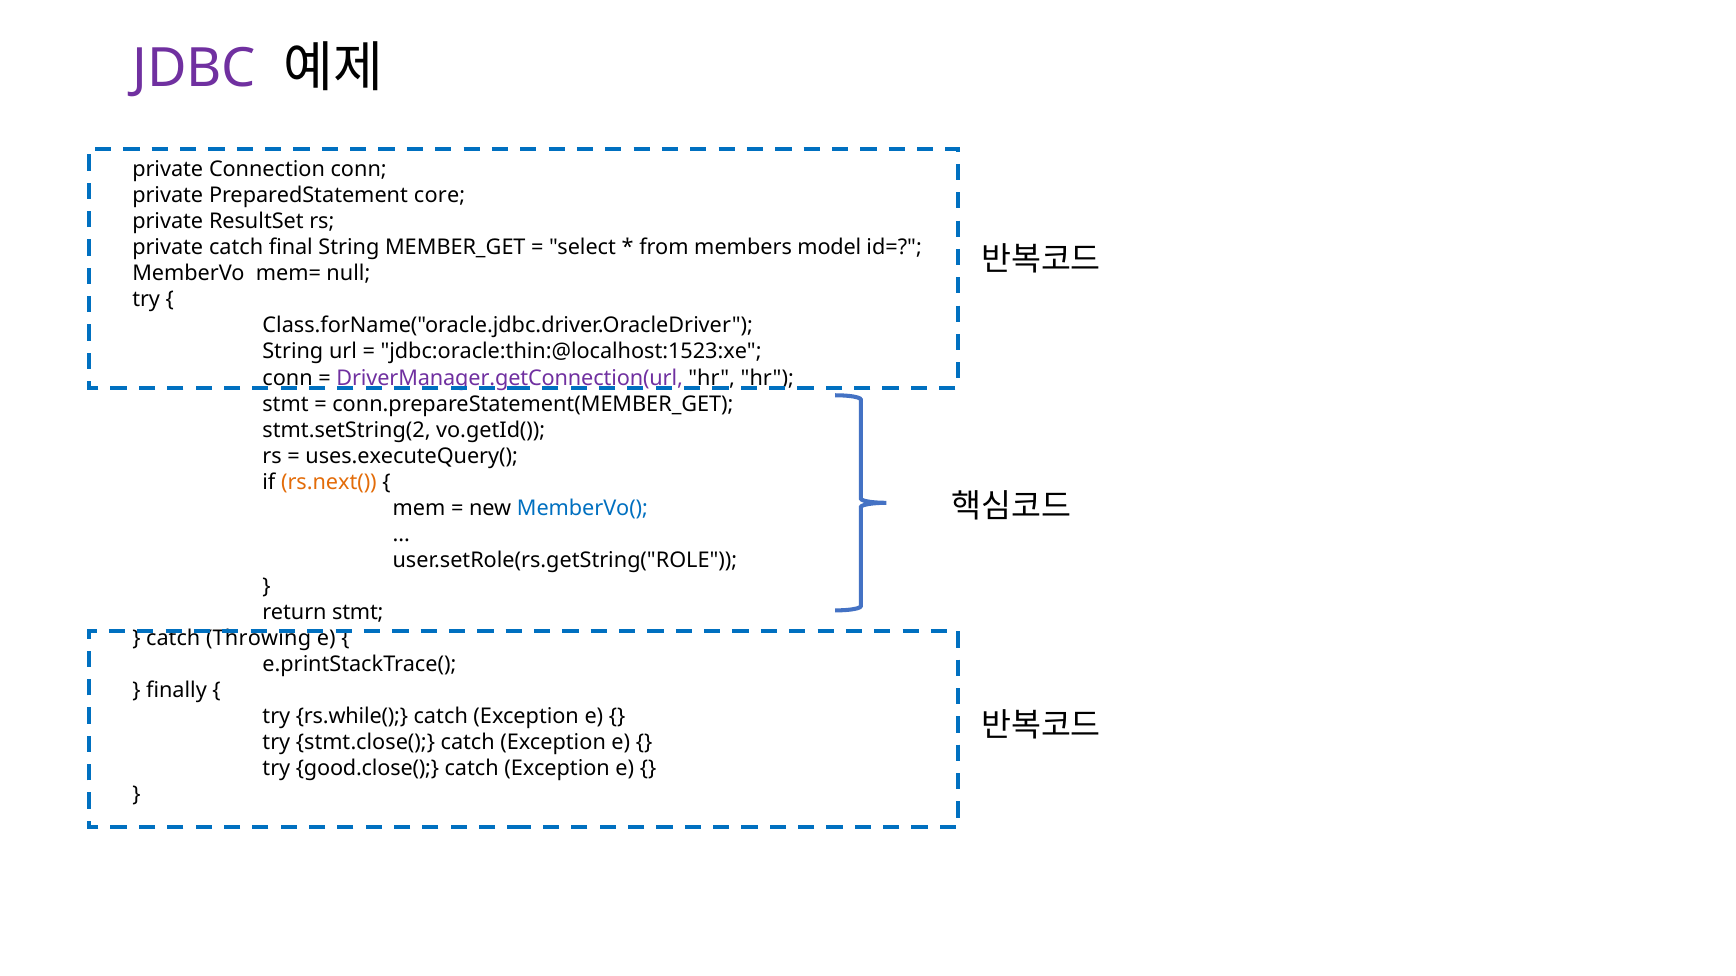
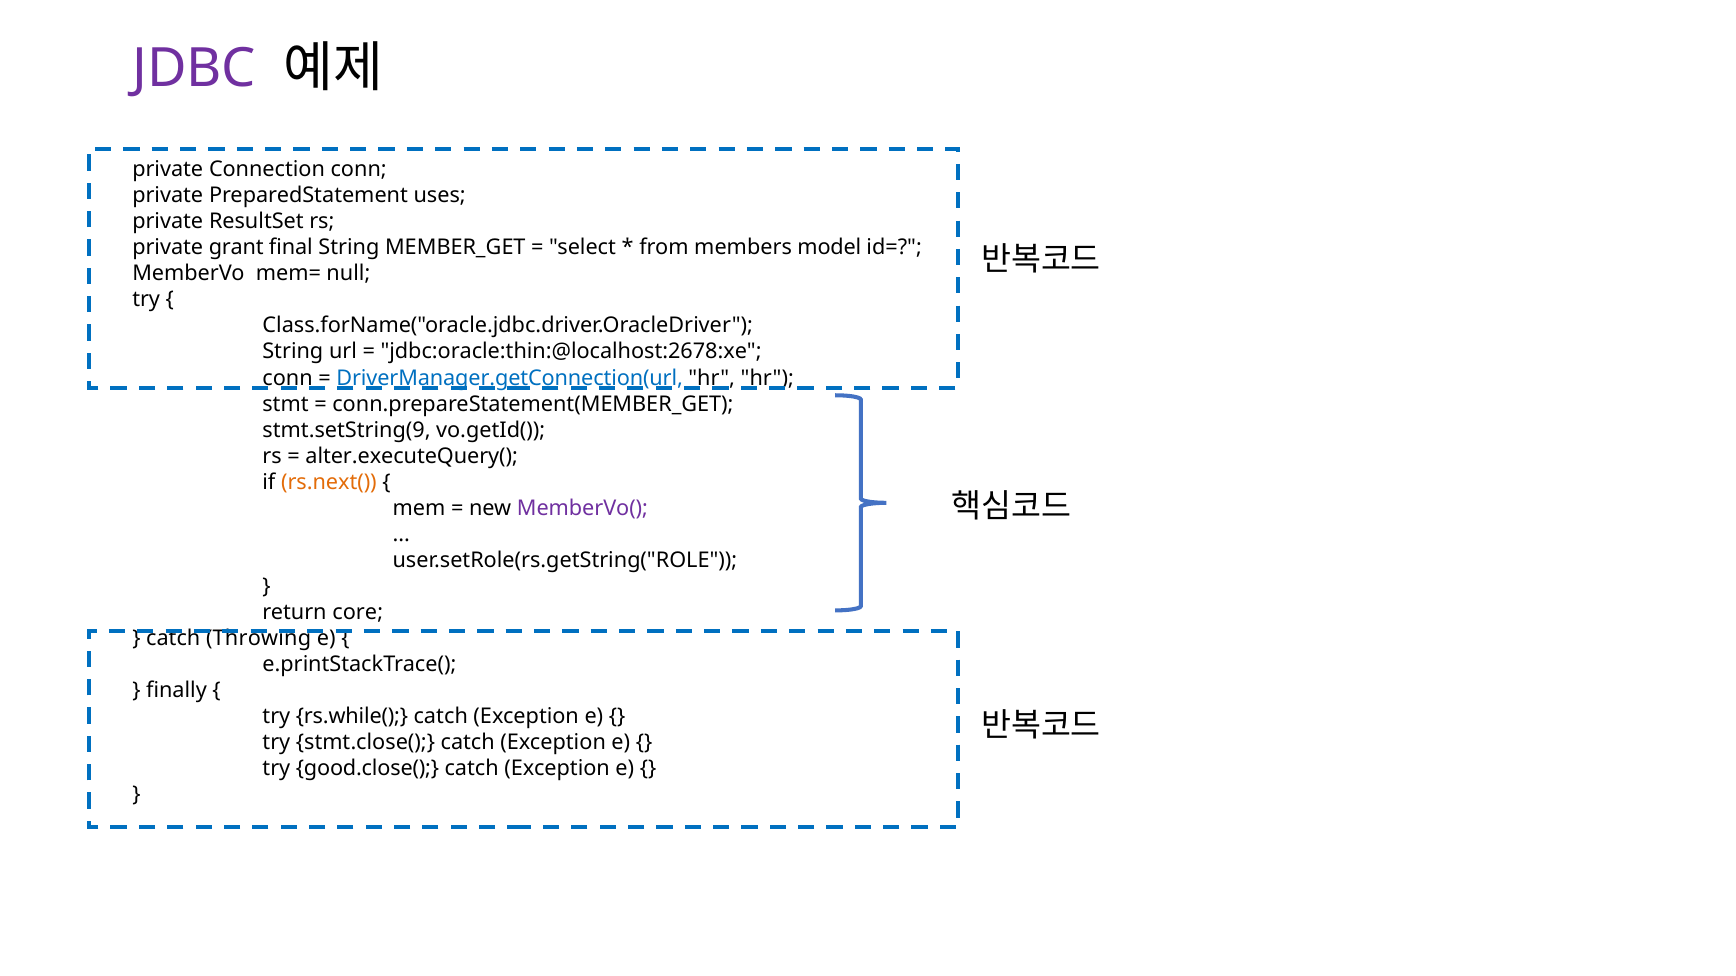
core: core -> uses (440, 196)
private catch: catch -> grant (236, 248)
jdbc:oracle:thin:@localhost:1523:xe: jdbc:oracle:thin:@localhost:1523:xe -> jdbc:oracle:thin:@localhost:2678:xe (571, 352)
DriverManager.getConnection(url colour: purple -> blue (510, 378)
stmt.setString(2: stmt.setString(2 -> stmt.setString(9 (347, 430)
uses.executeQuery(: uses.executeQuery( -> alter.executeQuery( (412, 456)
MemberVo( colour: blue -> purple (582, 508)
return stmt: stmt -> core (358, 612)
